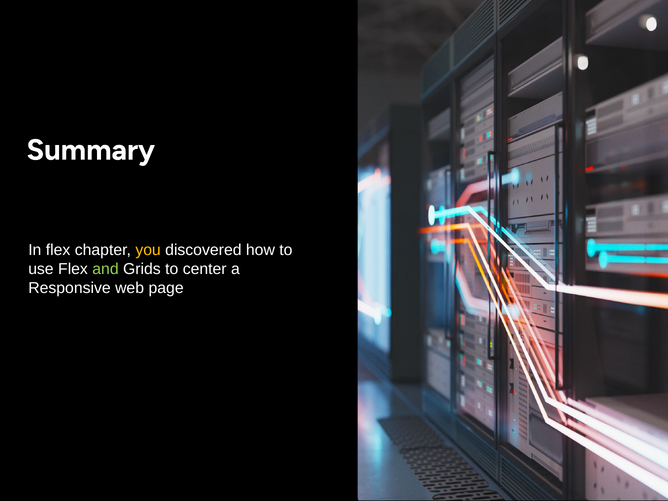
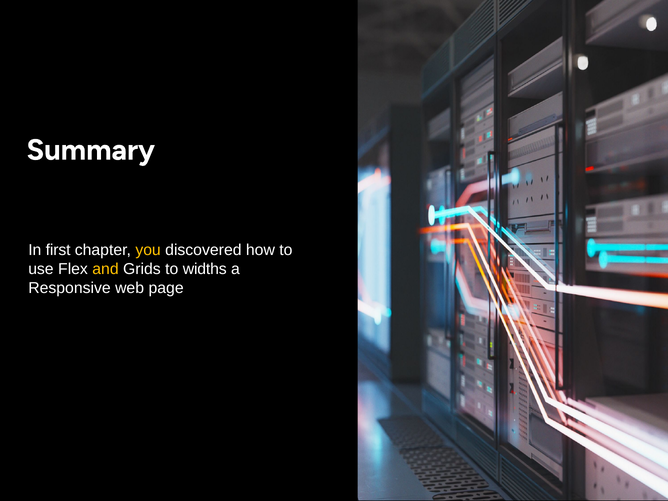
In flex: flex -> first (58, 250)
and colour: light green -> yellow (105, 269)
center: center -> widths (205, 269)
